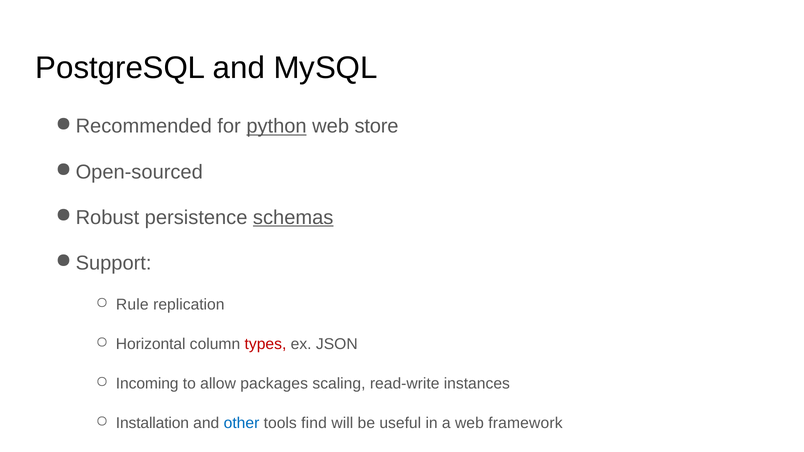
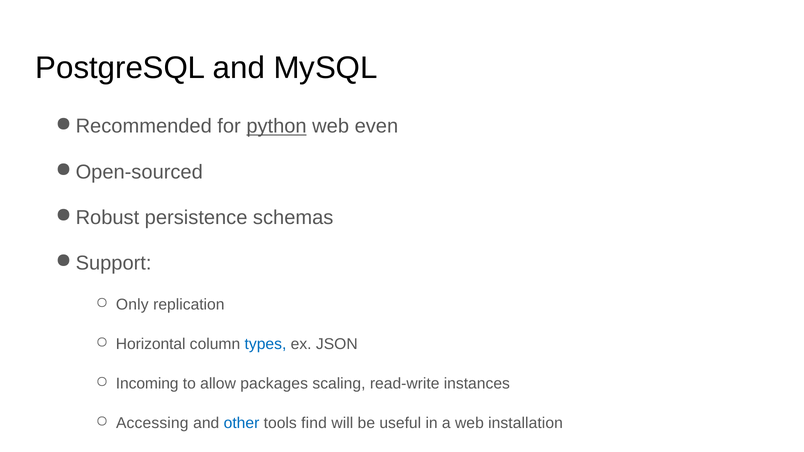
store: store -> even (376, 126)
schemas underline: present -> none (293, 218)
Rule: Rule -> Only (132, 305)
types colour: red -> blue (265, 344)
Installation: Installation -> Accessing (152, 423)
framework: framework -> installation (526, 423)
